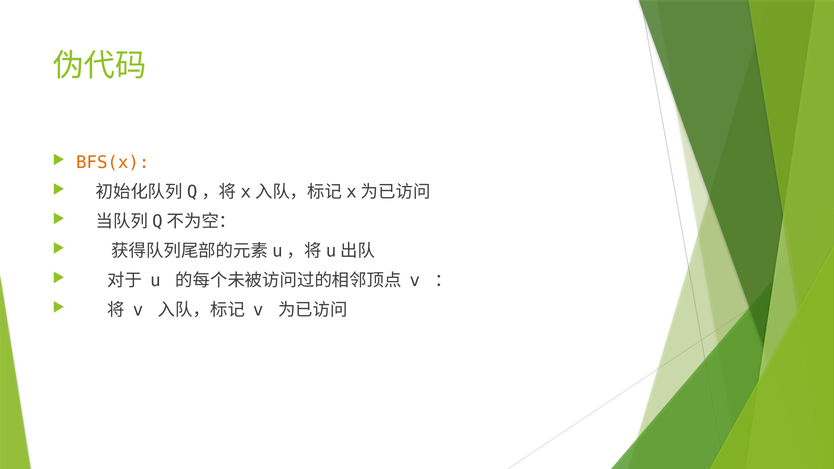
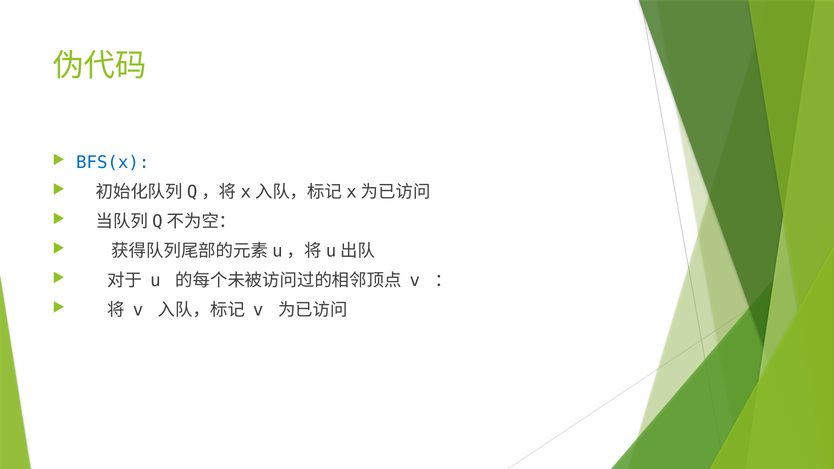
BFS(x colour: orange -> blue (113, 163)
